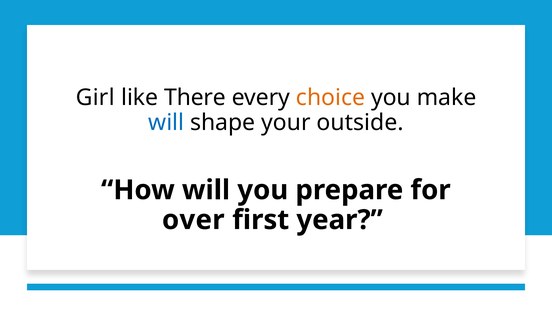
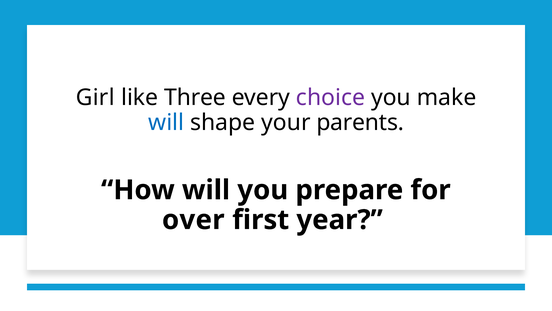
There: There -> Three (195, 98)
choice colour: orange -> purple (331, 98)
outside: outside -> parents (360, 122)
